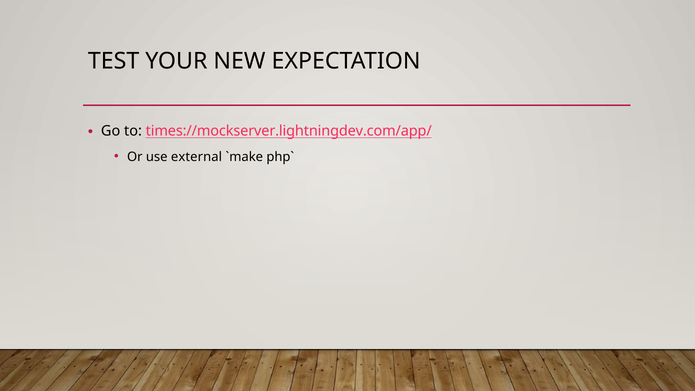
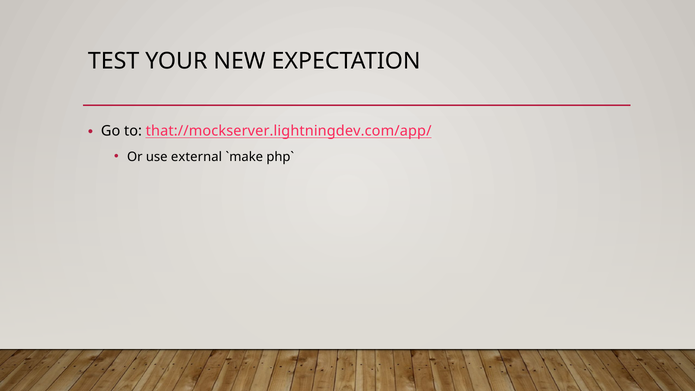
times://mockserver.lightningdev.com/app/: times://mockserver.lightningdev.com/app/ -> that://mockserver.lightningdev.com/app/ (289, 131)
